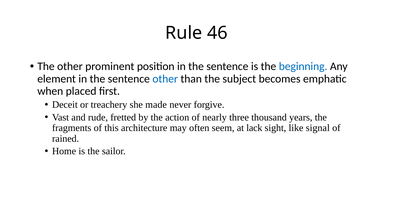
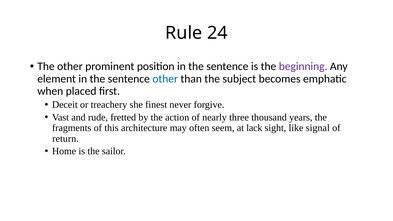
46: 46 -> 24 (217, 33)
beginning colour: blue -> purple (303, 66)
made: made -> finest (156, 105)
rained: rained -> return (66, 139)
